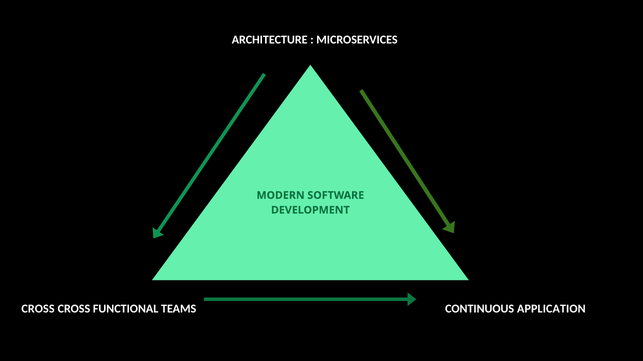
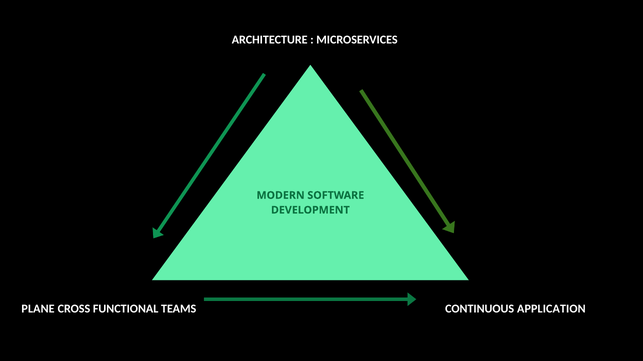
CROSS: CROSS -> PLANE (38, 309)
